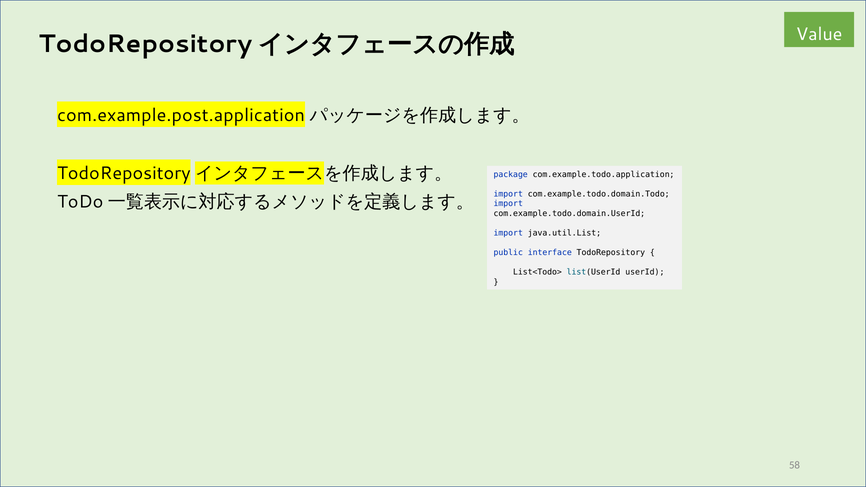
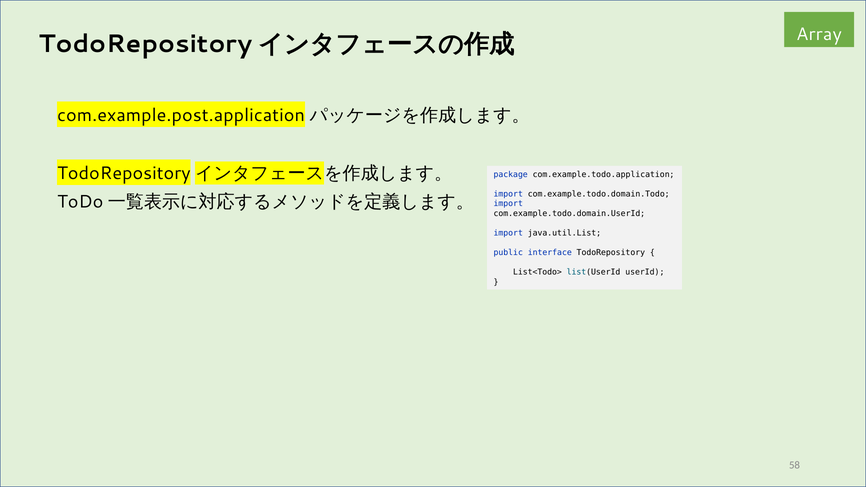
Value: Value -> Array (819, 34)
